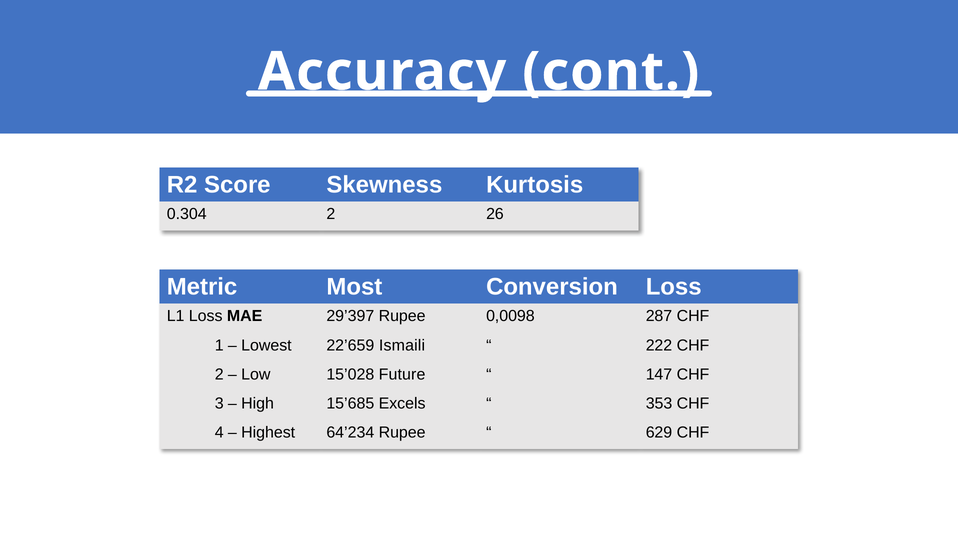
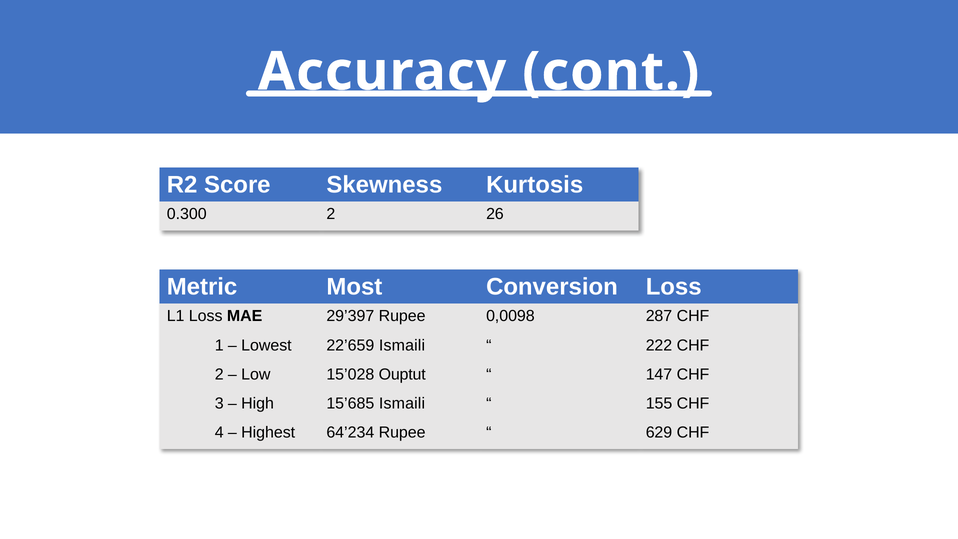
0.304: 0.304 -> 0.300 (187, 214)
Future: Future -> Ouptut (402, 374)
15’685 Excels: Excels -> Ismaili (402, 404)
353: 353 -> 155 (659, 404)
